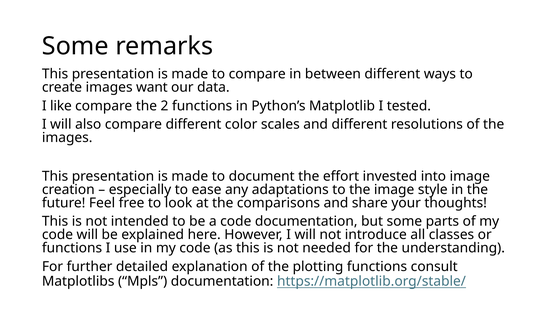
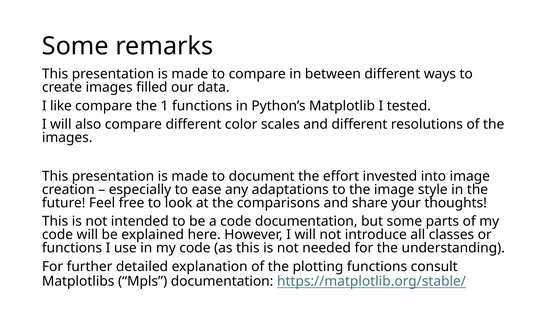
want: want -> filled (152, 87)
2: 2 -> 1 (165, 106)
